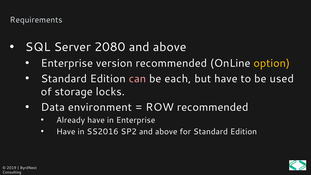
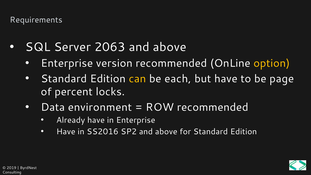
2080: 2080 -> 2063 (110, 47)
can colour: pink -> yellow (137, 79)
used: used -> page (282, 79)
storage: storage -> percent (74, 92)
